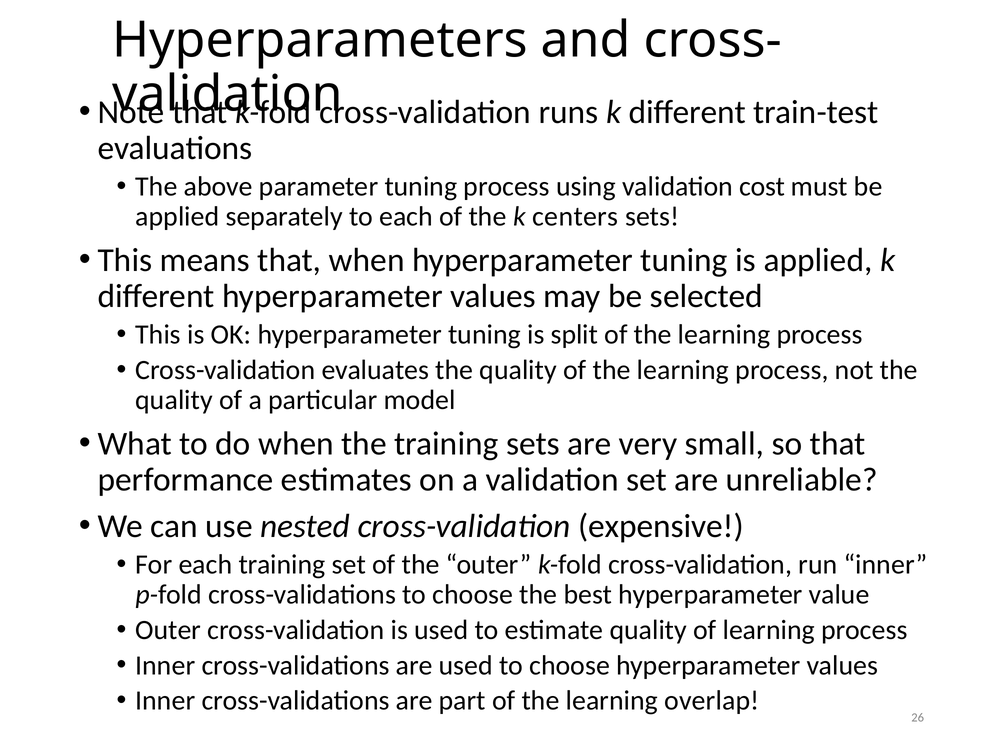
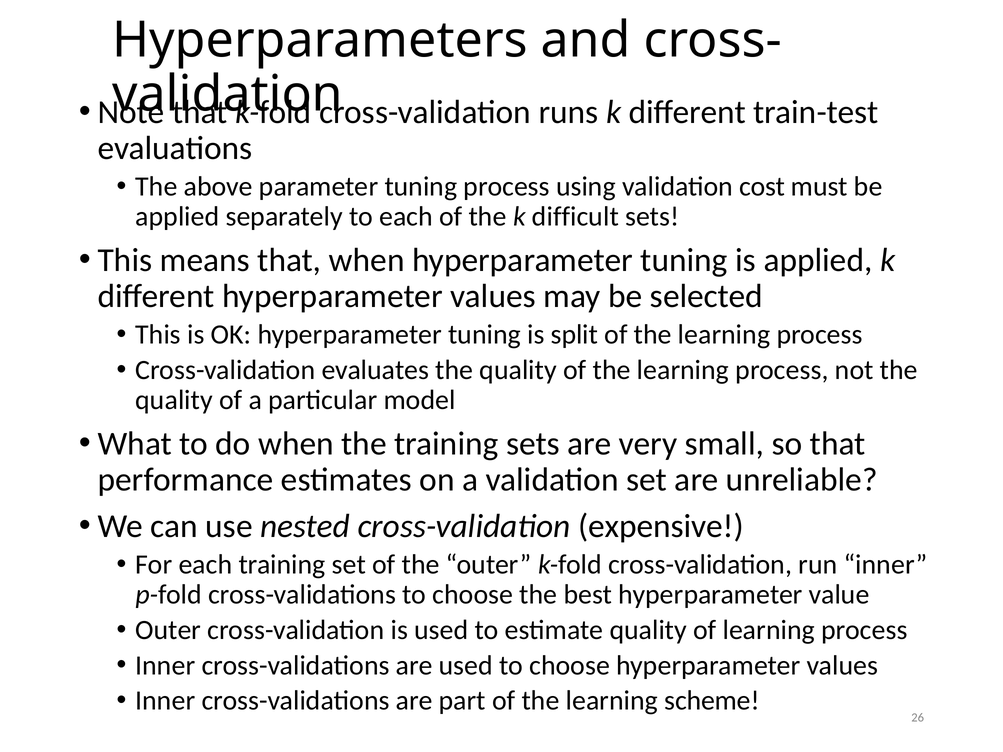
centers: centers -> difficult (575, 217)
overlap: overlap -> scheme (712, 701)
